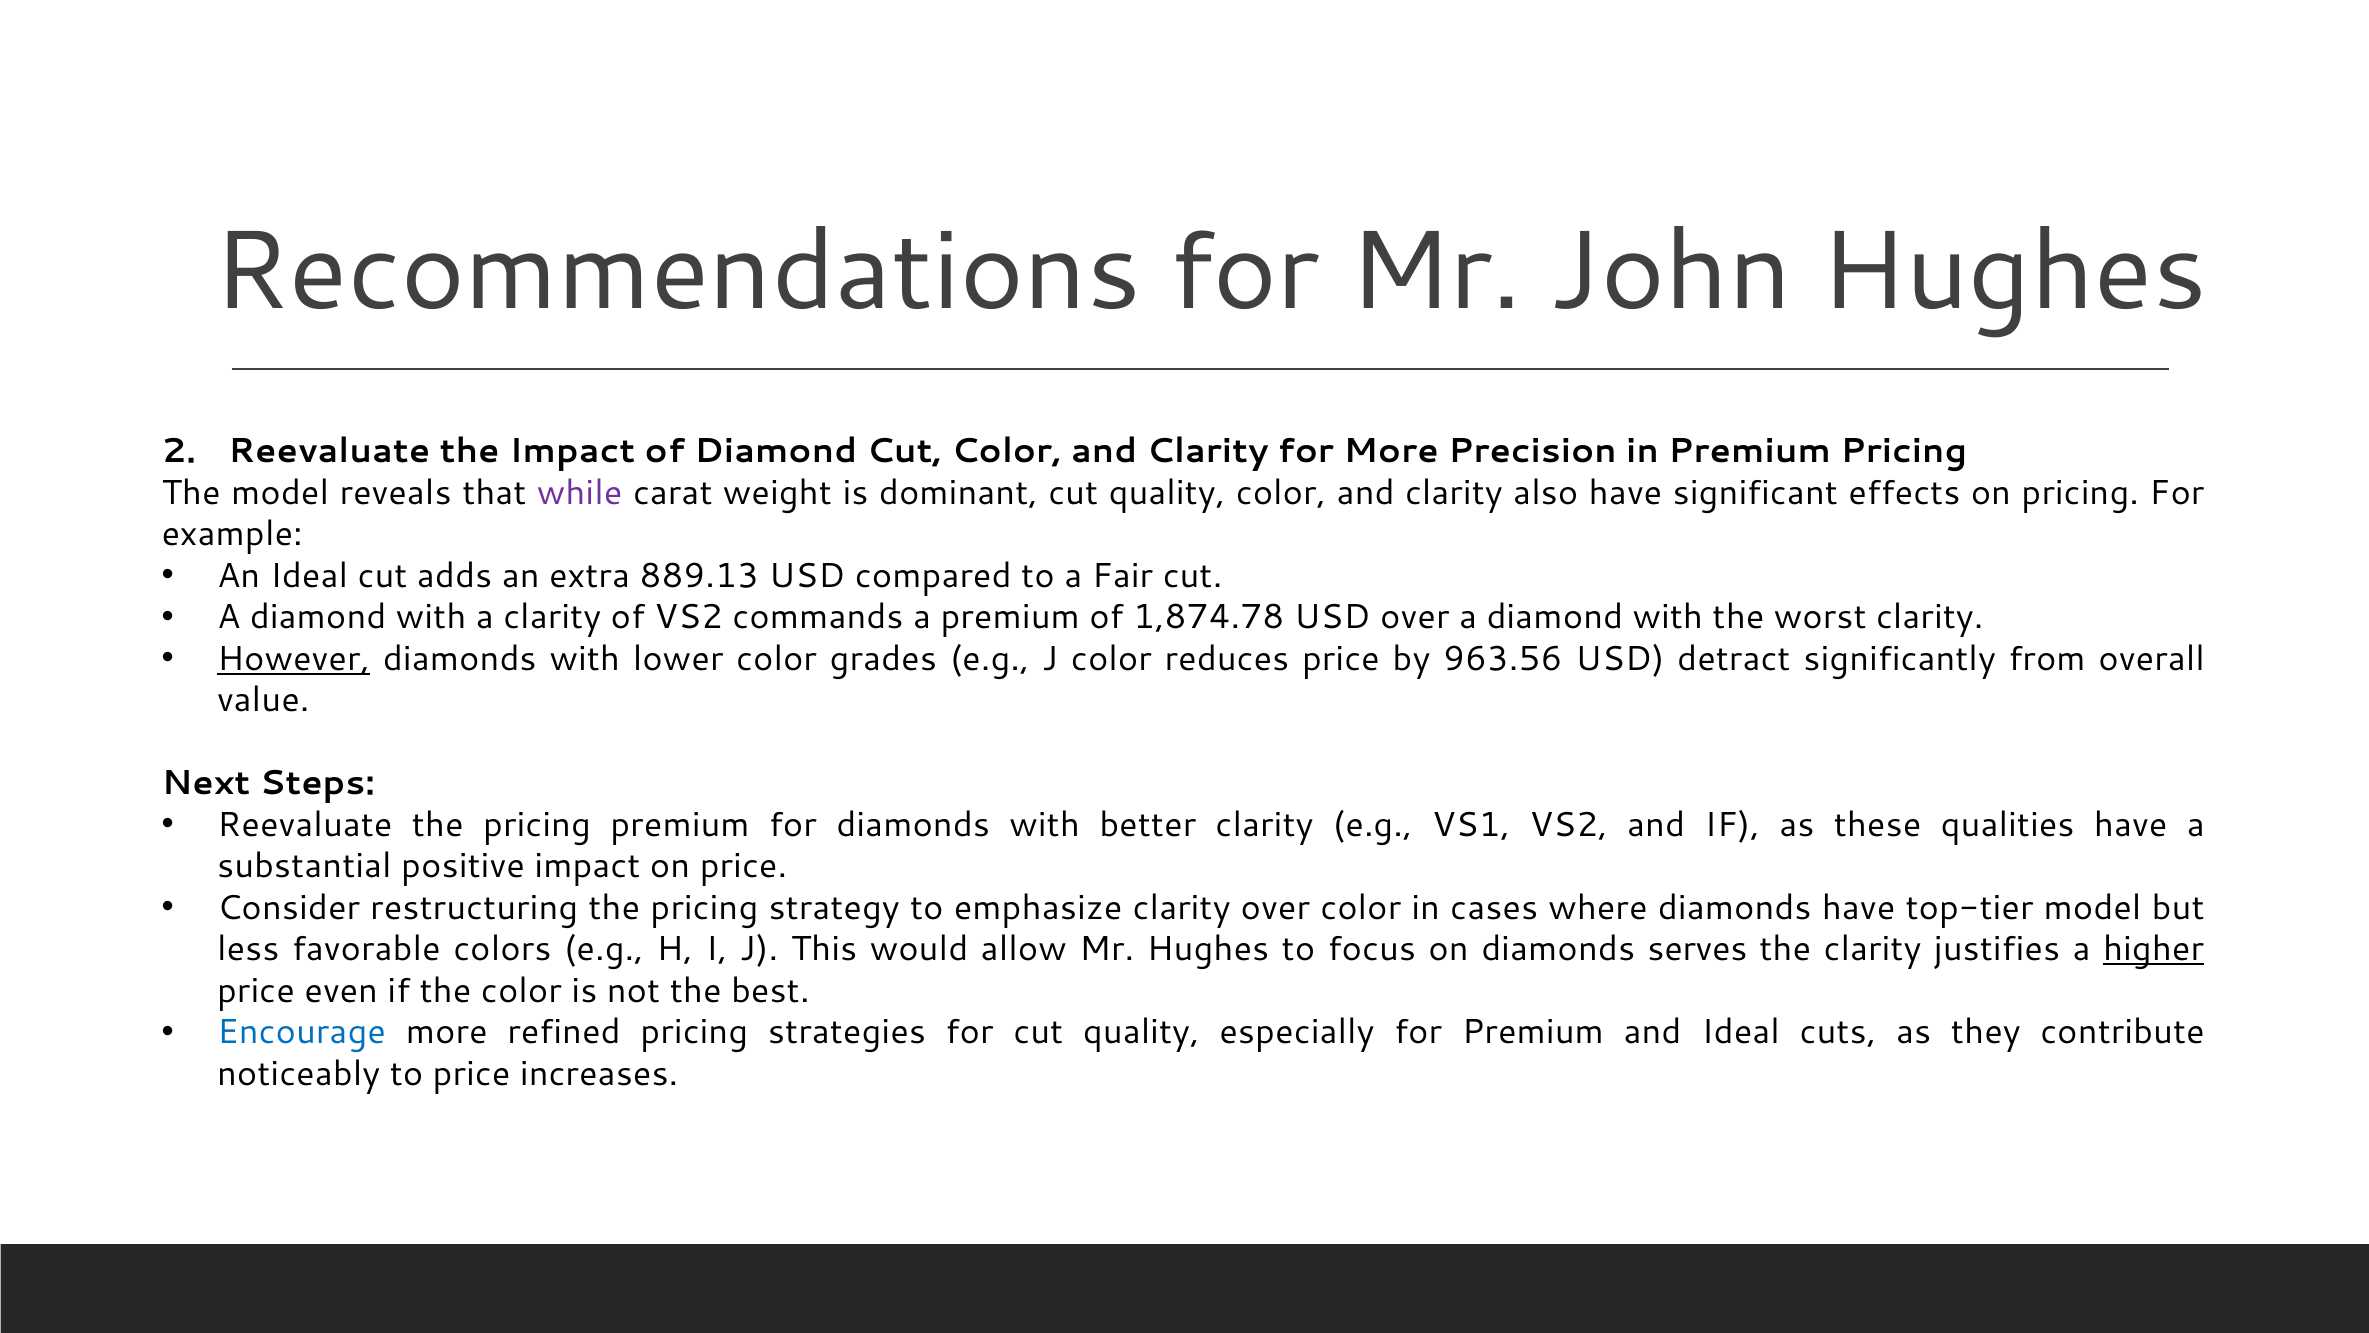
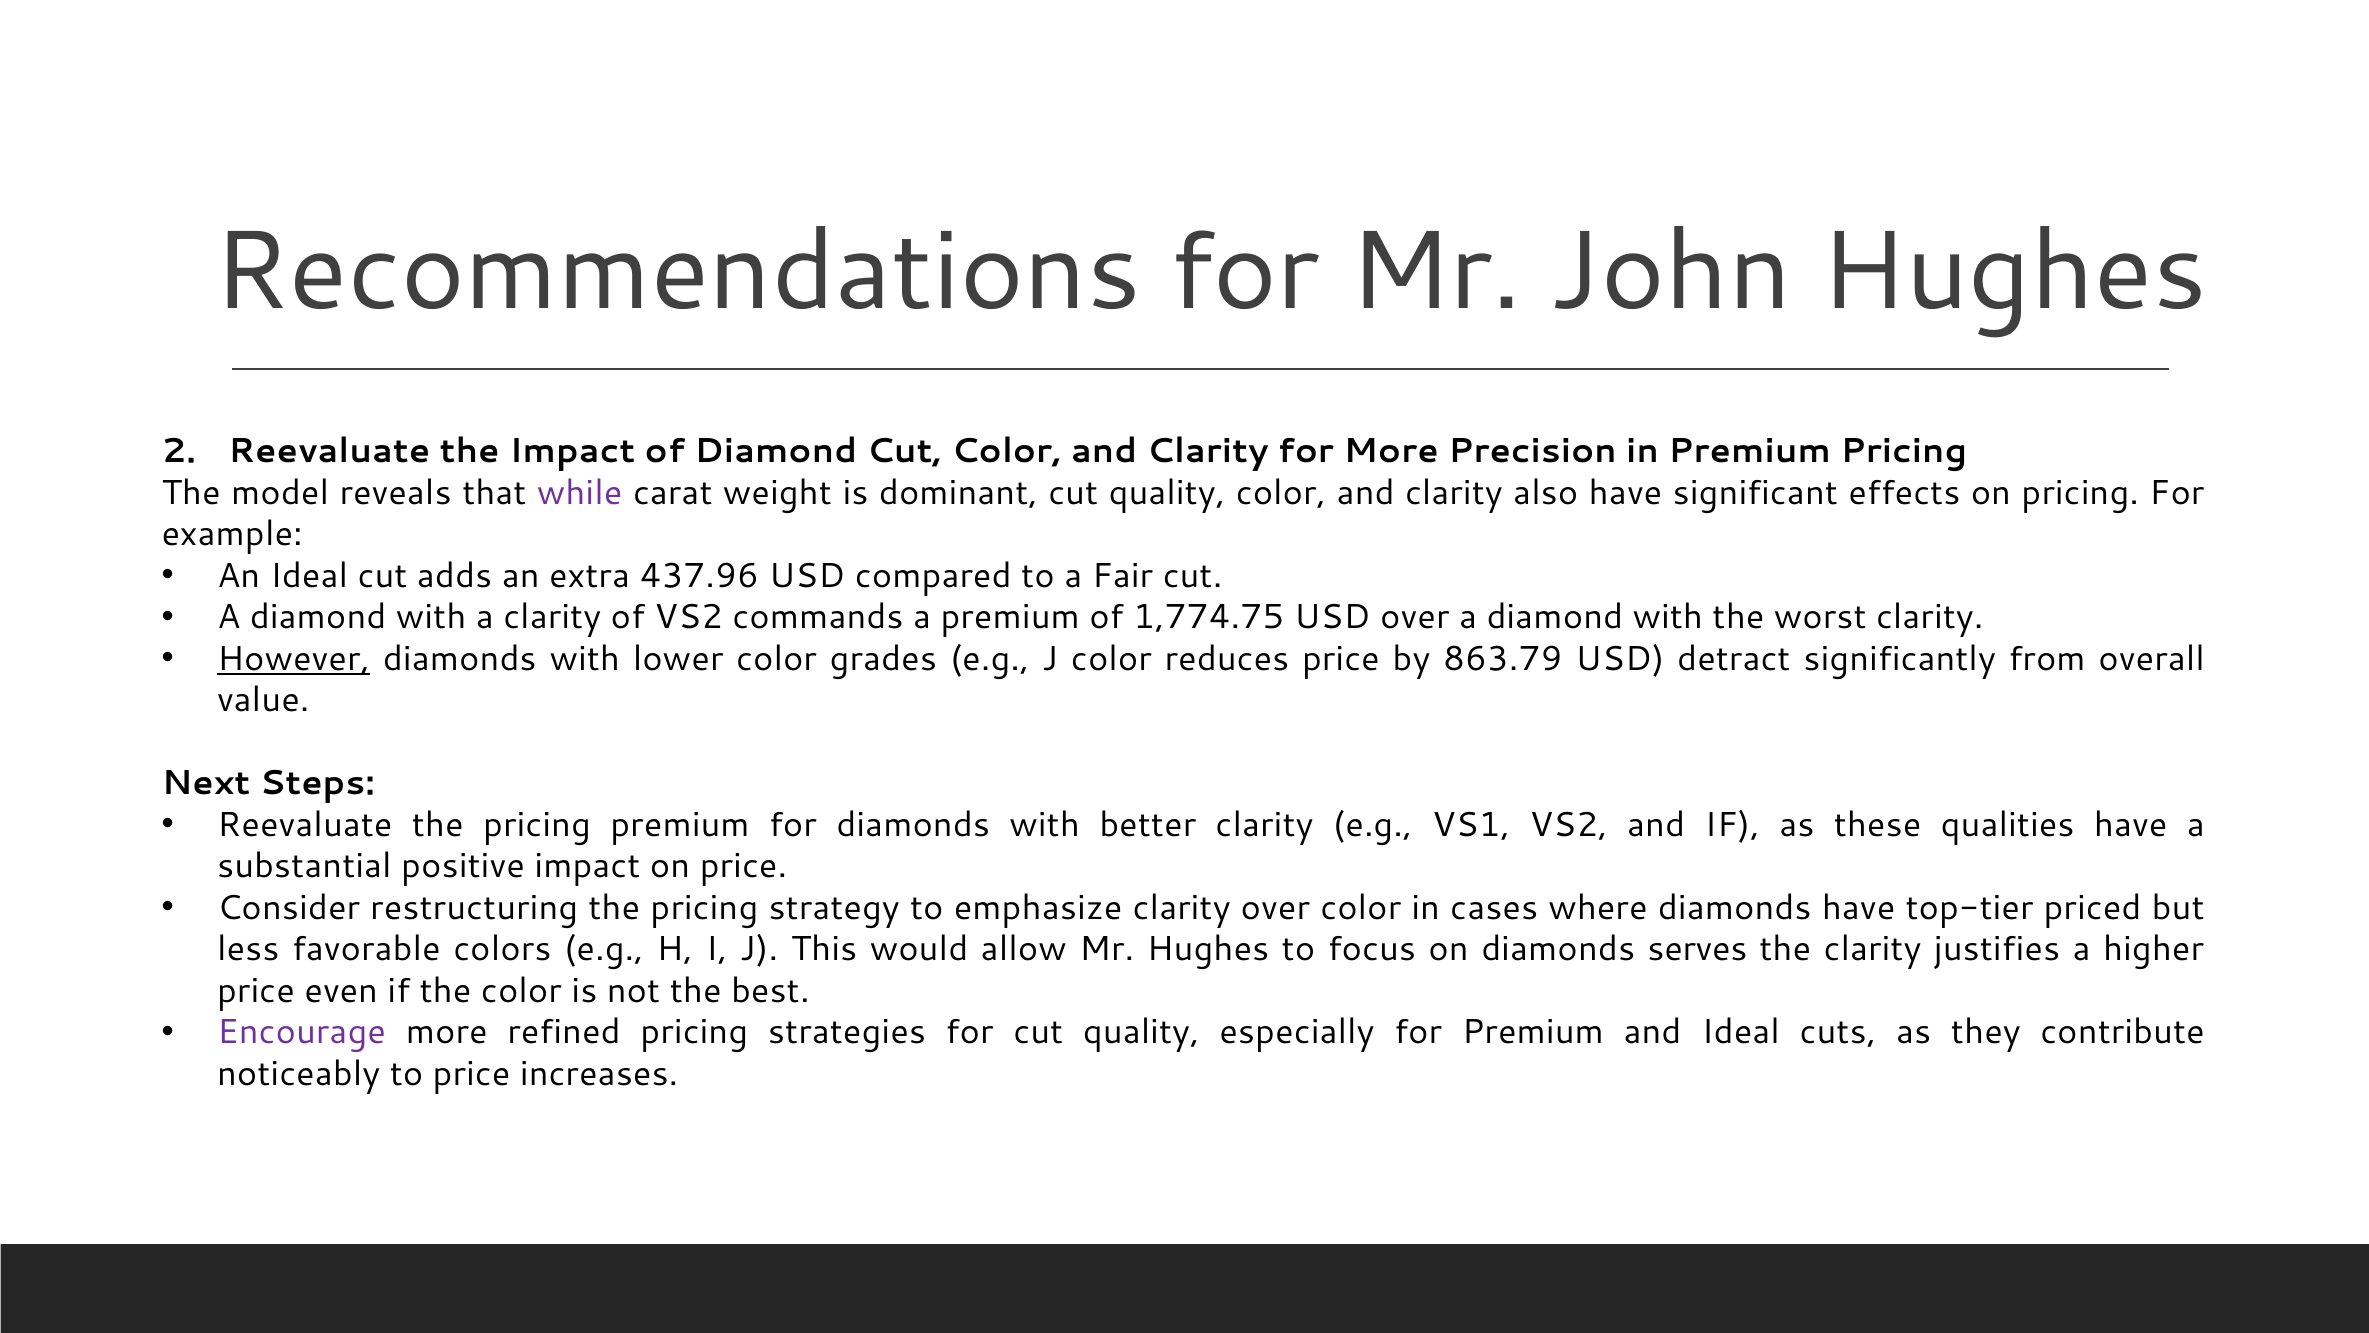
889.13: 889.13 -> 437.96 (699, 576)
1,874.78: 1,874.78 -> 1,774.75 (1209, 617)
963.56: 963.56 -> 863.79 (1503, 659)
top-tier model: model -> priced (2093, 908)
higher underline: present -> none (2154, 949)
Encourage colour: blue -> purple (302, 1032)
